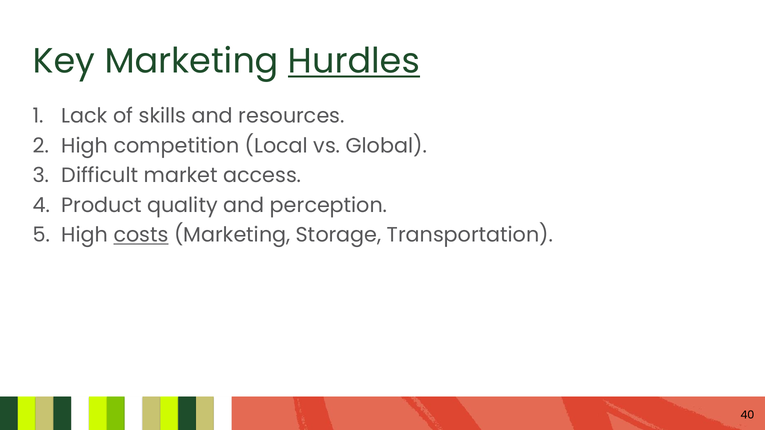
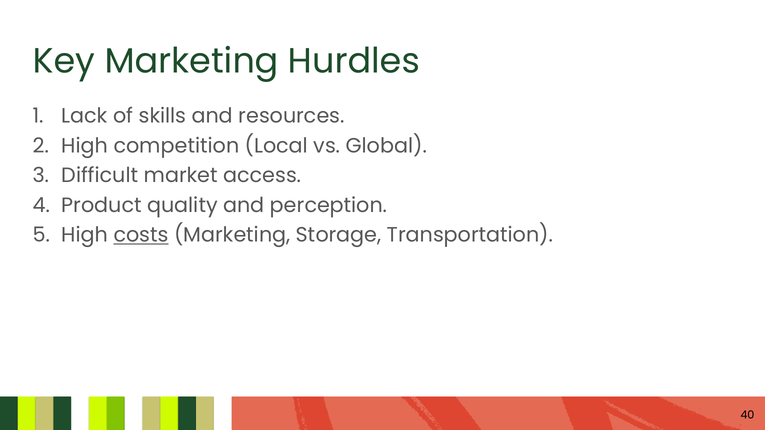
Hurdles underline: present -> none (354, 61)
